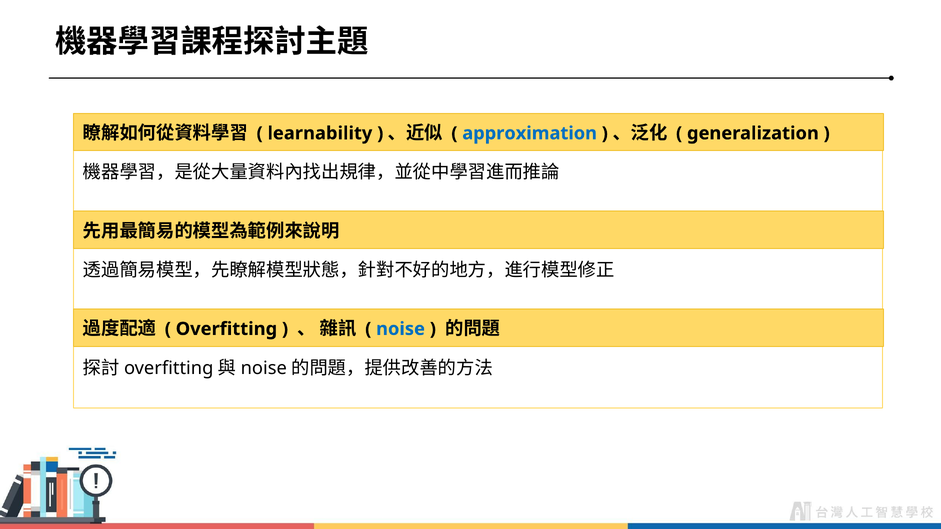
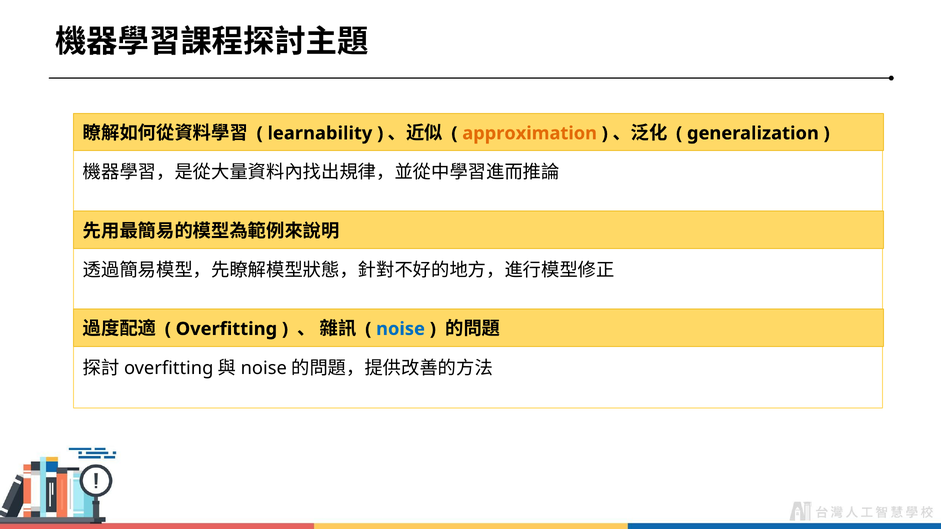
approximation colour: blue -> orange (530, 133)
